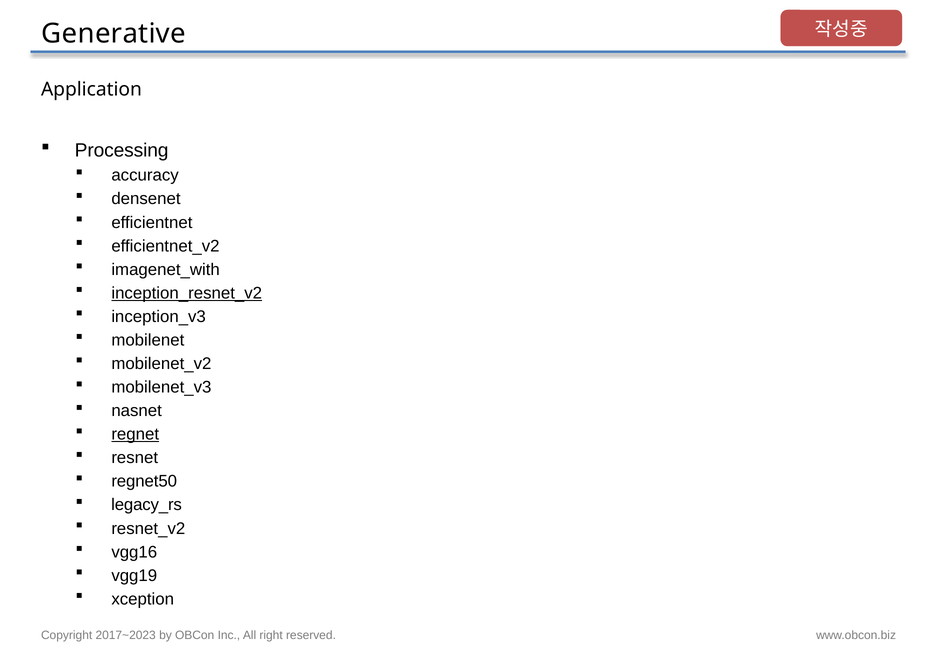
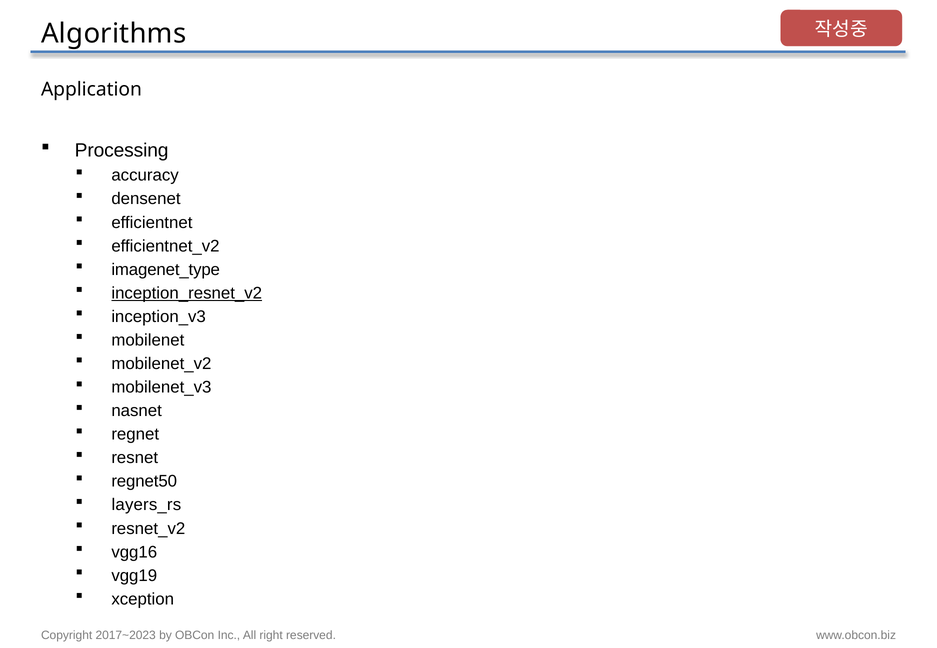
Generative: Generative -> Algorithms (114, 34)
imagenet_with: imagenet_with -> imagenet_type (166, 270)
regnet underline: present -> none (135, 435)
legacy_rs: legacy_rs -> layers_rs (146, 505)
